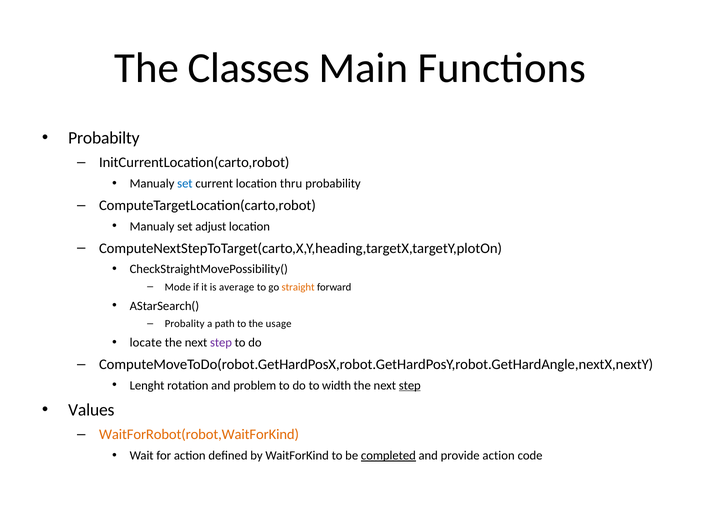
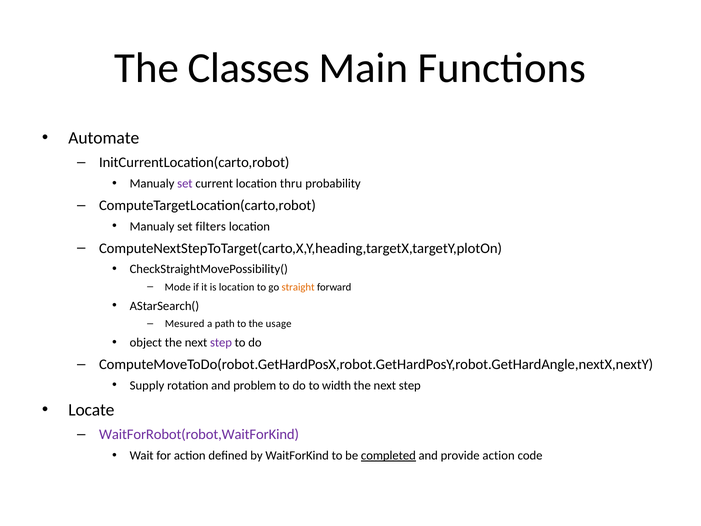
Probabilty: Probabilty -> Automate (104, 138)
set colour: blue -> purple (185, 183)
adjust: adjust -> filters (211, 226)
is average: average -> location (237, 287)
Probality: Probality -> Mesured (185, 323)
locate: locate -> object (146, 342)
Lenght: Lenght -> Supply (147, 385)
step underline: present -> none (410, 385)
Values: Values -> Locate (91, 410)
WaitForRobot(robot,WaitForKind colour: orange -> purple (199, 434)
